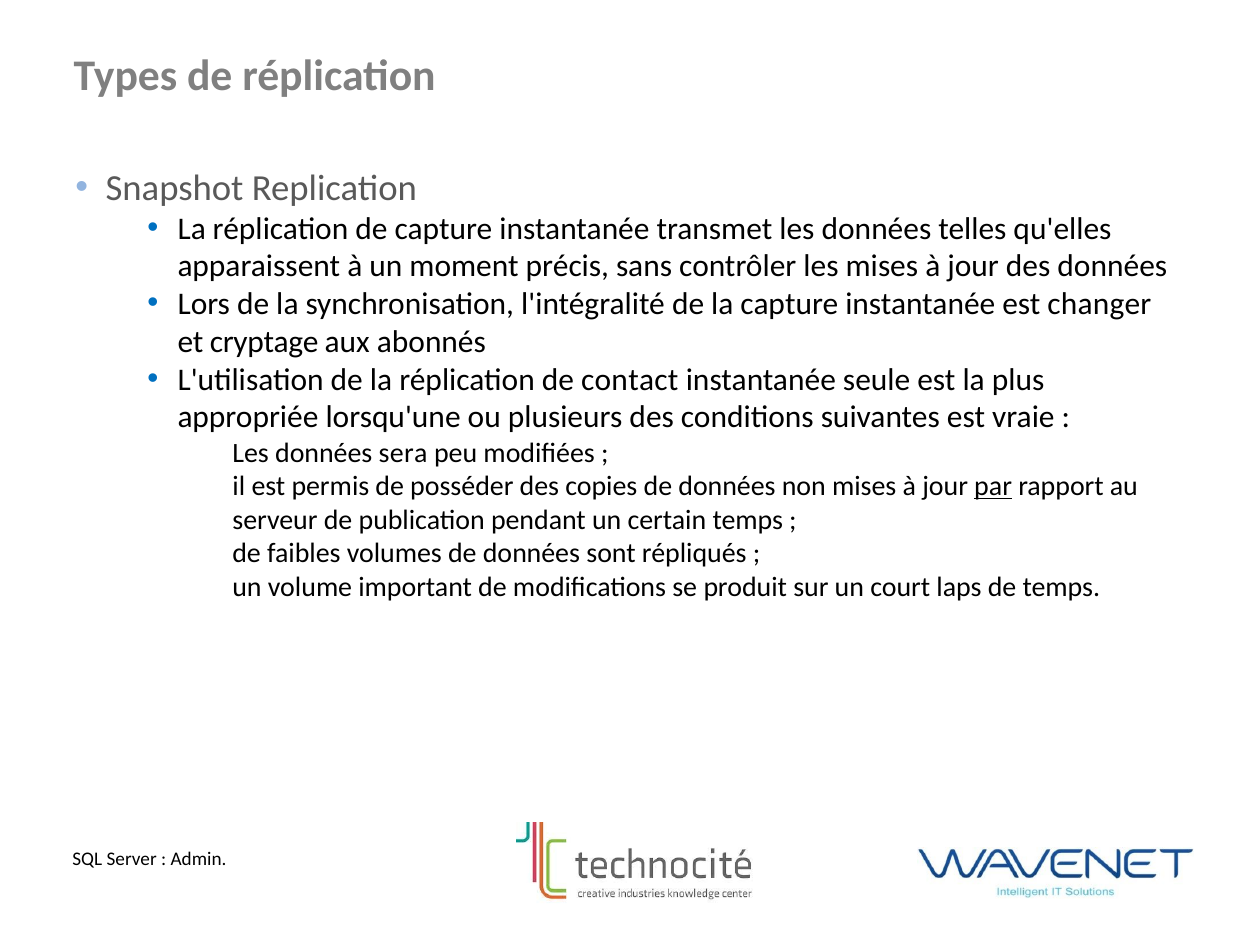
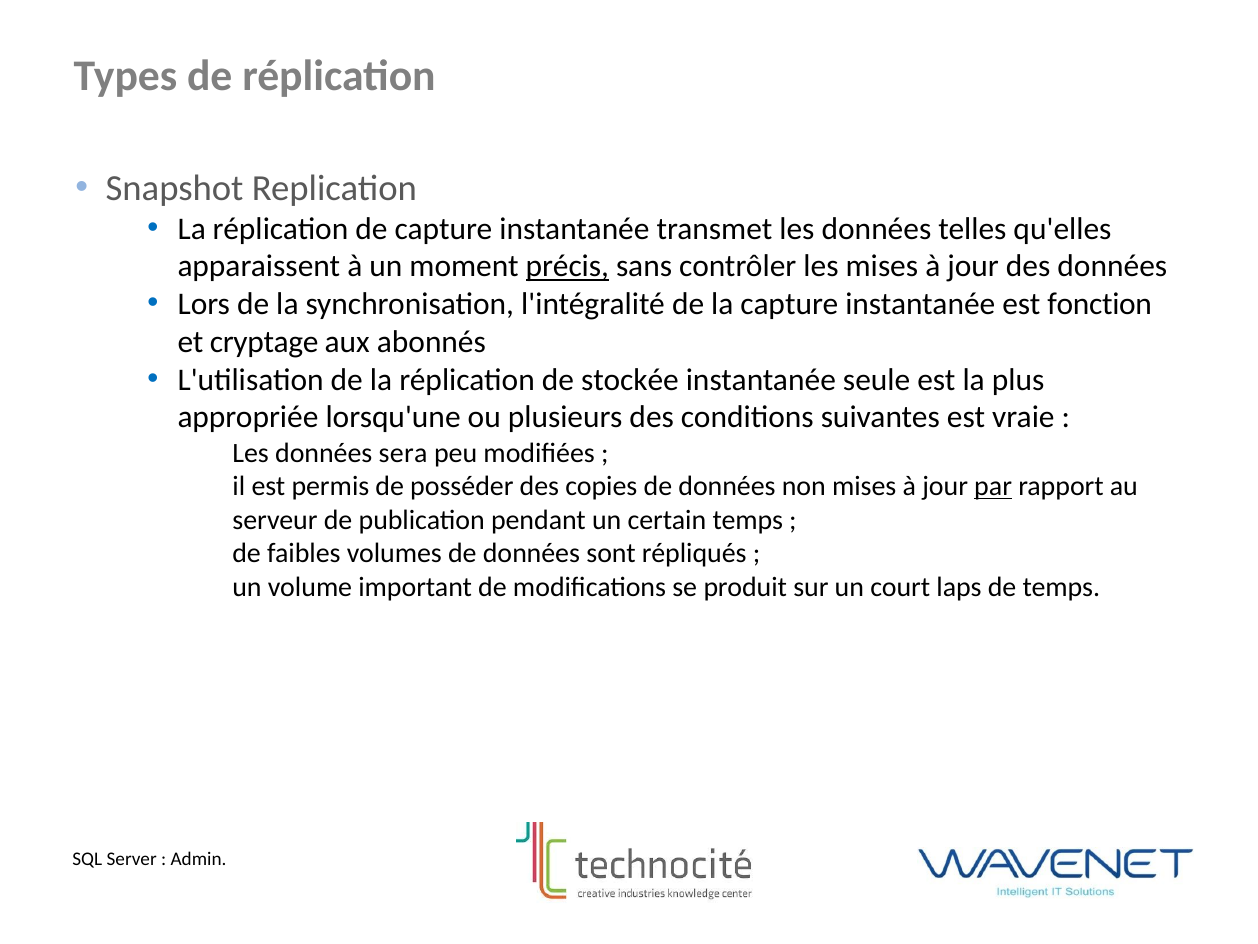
précis underline: none -> present (567, 266)
changer: changer -> fonction (1100, 304)
contact: contact -> stockée (630, 380)
